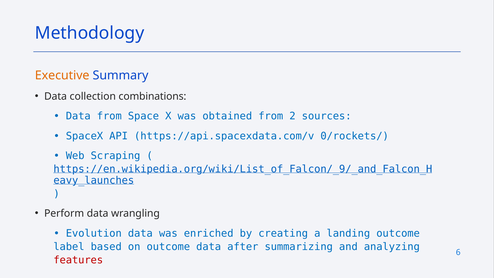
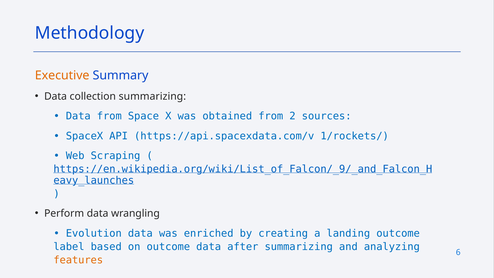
collection combinations: combinations -> summarizing (152, 96)
0/rockets/: 0/rockets/ -> 1/rockets/ (355, 136)
features colour: red -> orange (78, 260)
